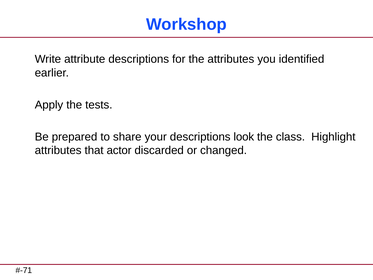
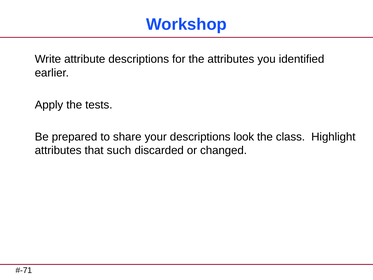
actor: actor -> such (119, 150)
